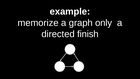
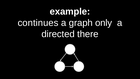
memorize: memorize -> continues (38, 23)
finish: finish -> there (88, 34)
